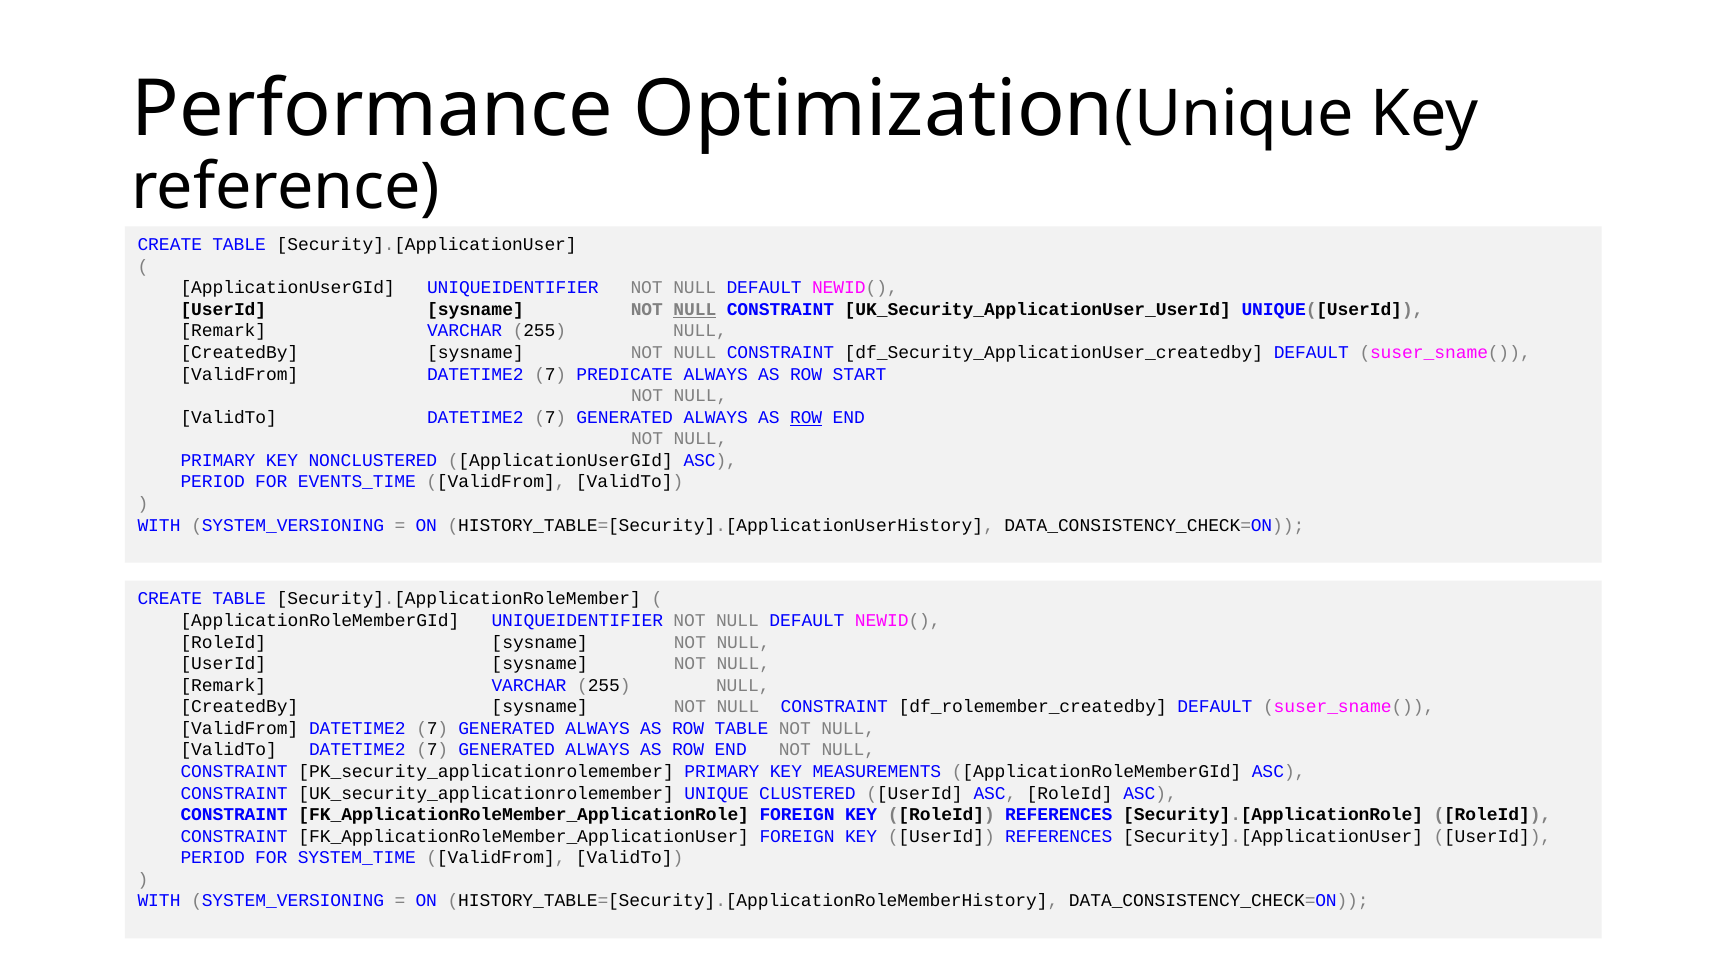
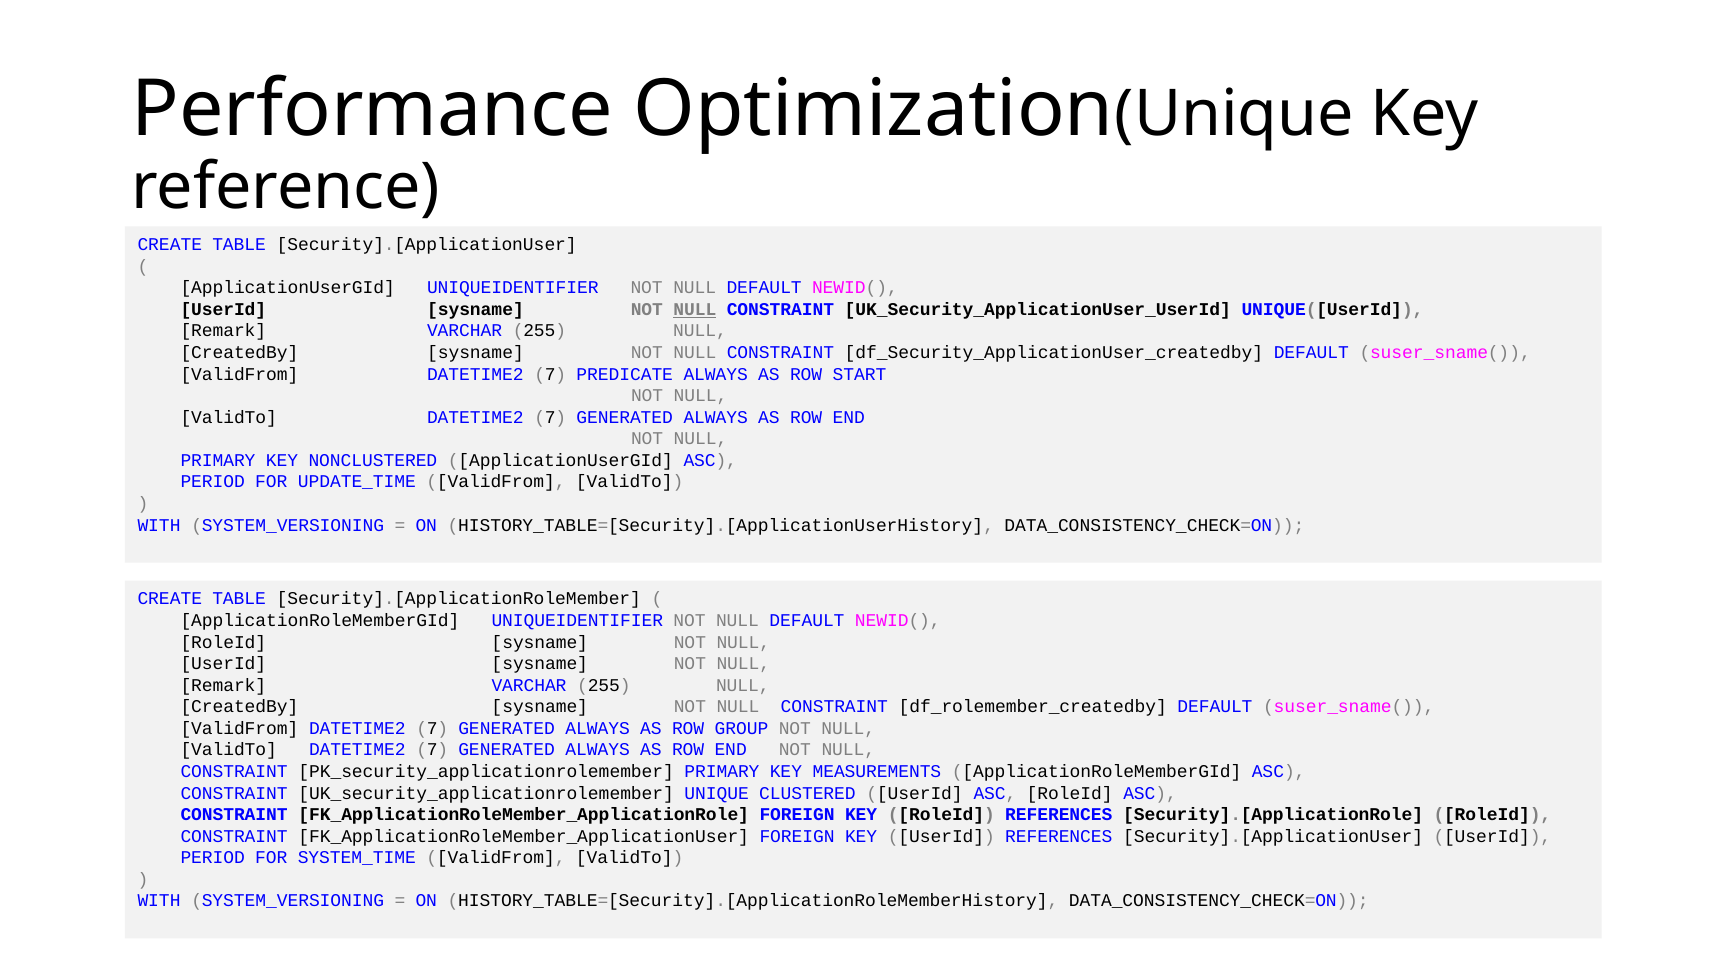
ROW underline: present -> none (806, 417)
EVENTS_TIME: EVENTS_TIME -> UPDATE_TIME (357, 482)
ROW TABLE: TABLE -> GROUP (742, 729)
